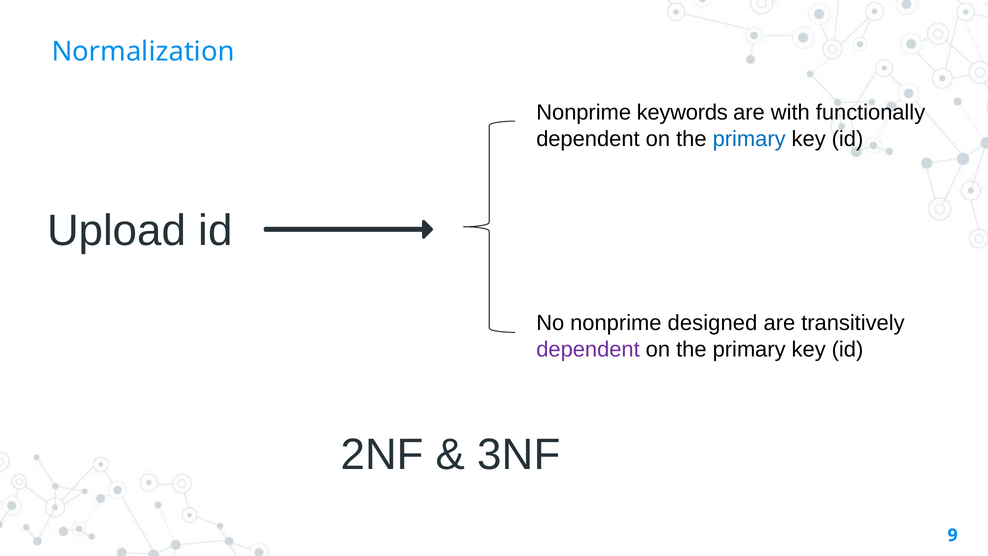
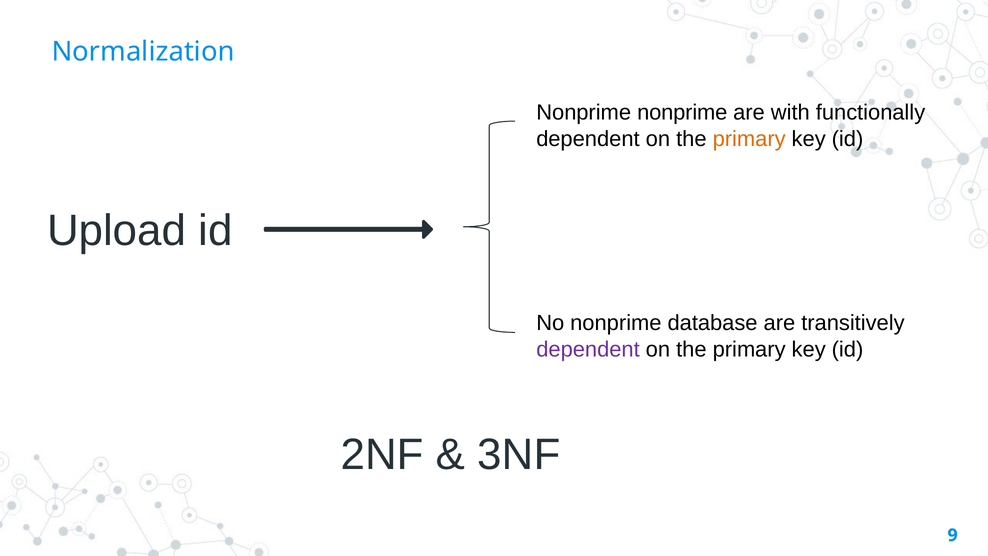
Nonprime keywords: keywords -> nonprime (682, 112)
primary colour: blue -> orange (749, 139)
designed: designed -> database (713, 323)
